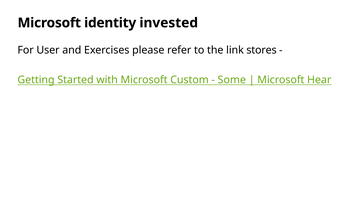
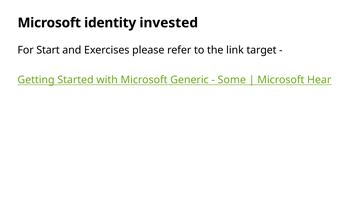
User: User -> Start (48, 50)
stores: stores -> target (262, 50)
Custom: Custom -> Generic (189, 80)
